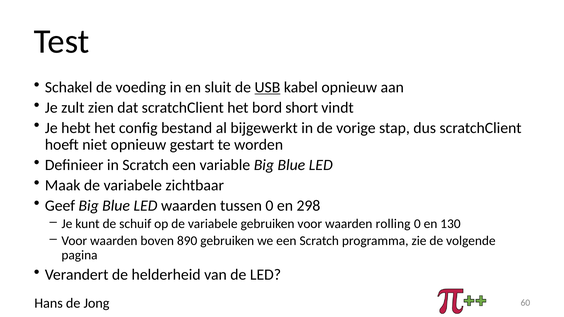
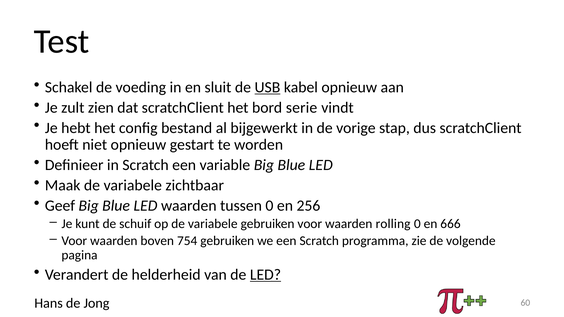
short: short -> serie (302, 108)
298: 298 -> 256 (308, 206)
130: 130 -> 666 (450, 224)
890: 890 -> 754 (187, 241)
LED underline: none -> present (265, 275)
